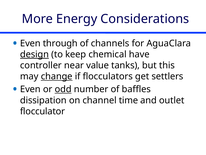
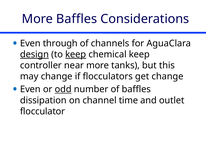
More Energy: Energy -> Baffles (77, 19)
keep underline: none -> present (76, 54)
chemical have: have -> keep (139, 54)
near value: value -> more (98, 65)
change underline: present -> none (57, 76)
get settlers: settlers -> change (167, 76)
